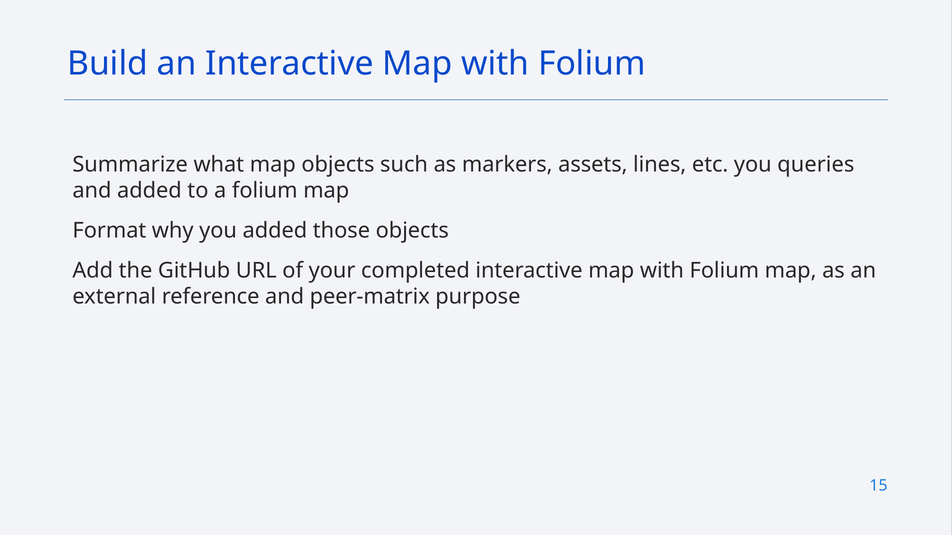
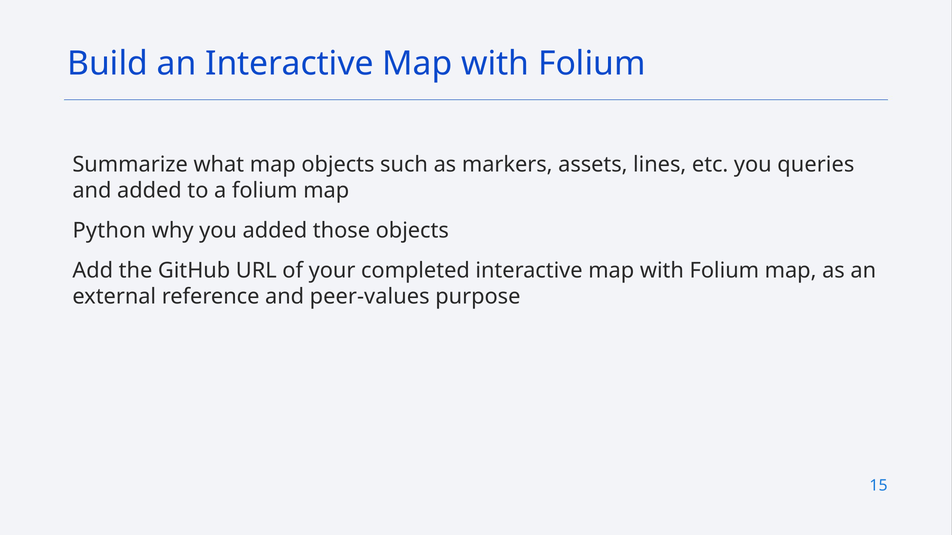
Format: Format -> Python (109, 231)
peer-matrix: peer-matrix -> peer-values (370, 297)
